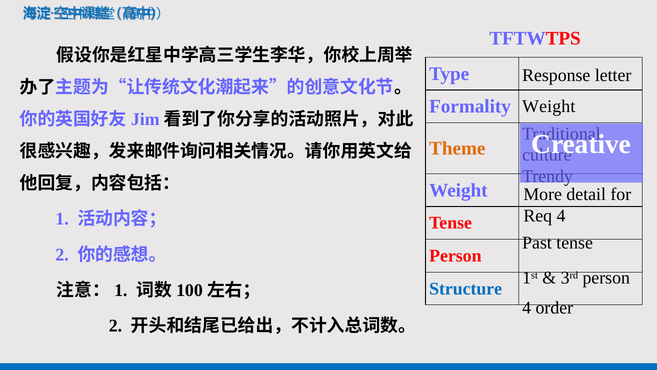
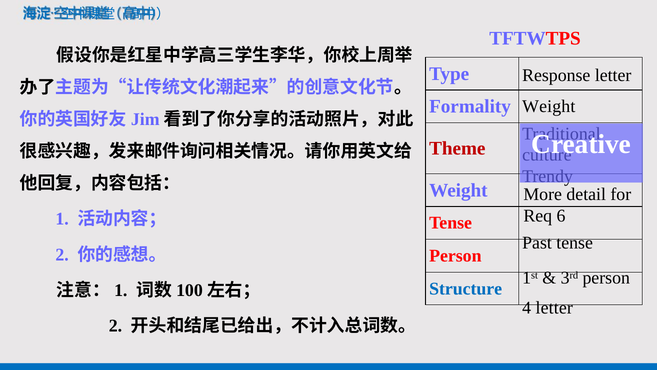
Theme colour: orange -> red (457, 148)
Req 4: 4 -> 6 (561, 215)
4 order: order -> letter (554, 307)
